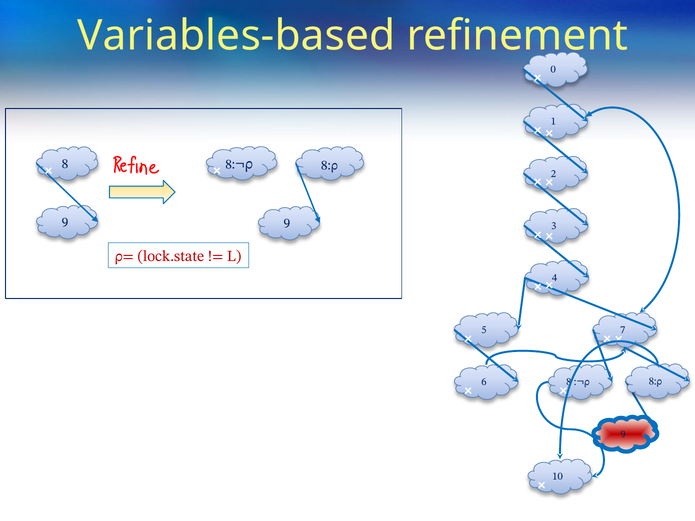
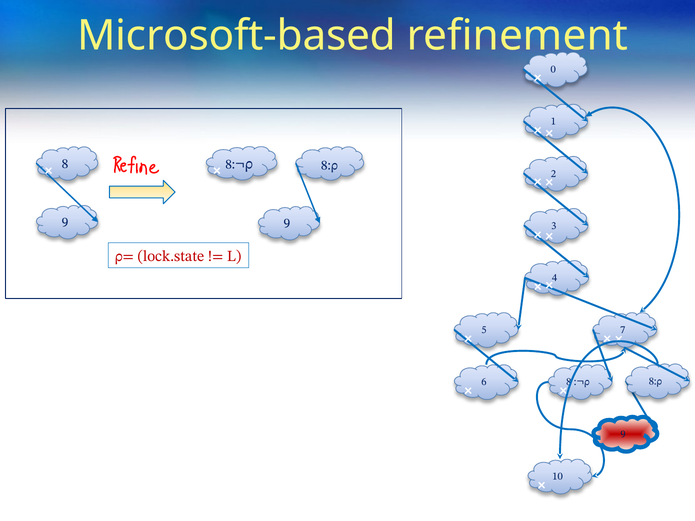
Variables-based: Variables-based -> Microsoft-based (236, 36)
